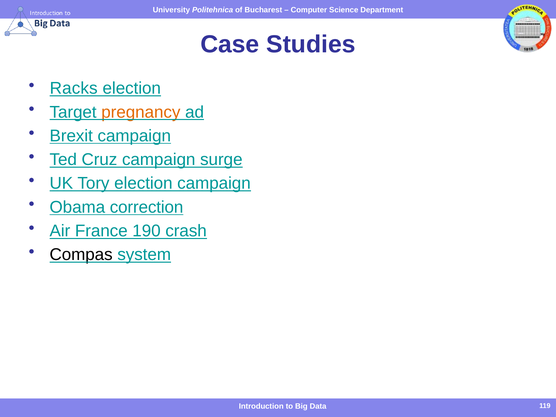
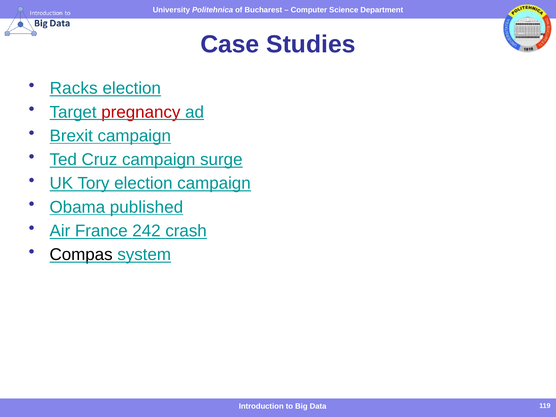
pregnancy colour: orange -> red (141, 112)
correction: correction -> published (146, 207)
190: 190 -> 242 (146, 231)
